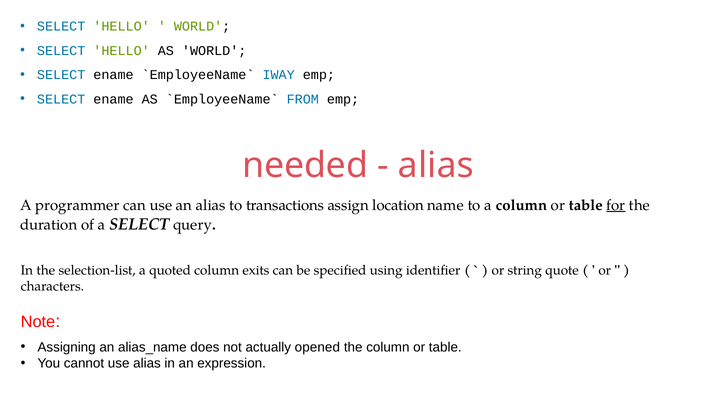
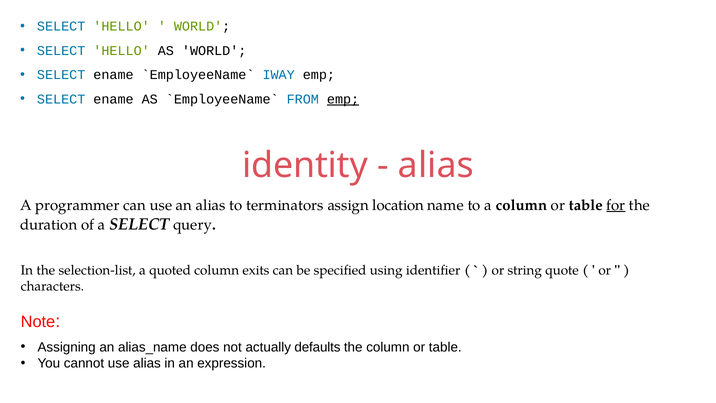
emp underline: none -> present (343, 99)
needed: needed -> identity (305, 165)
transactions: transactions -> terminators (285, 205)
opened: opened -> defaults (317, 347)
